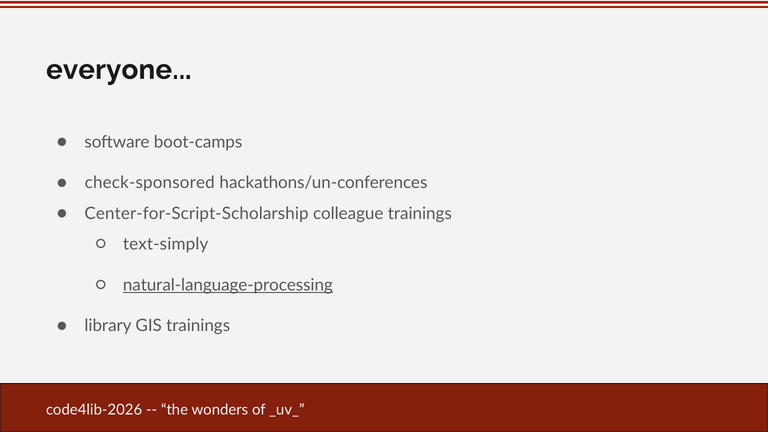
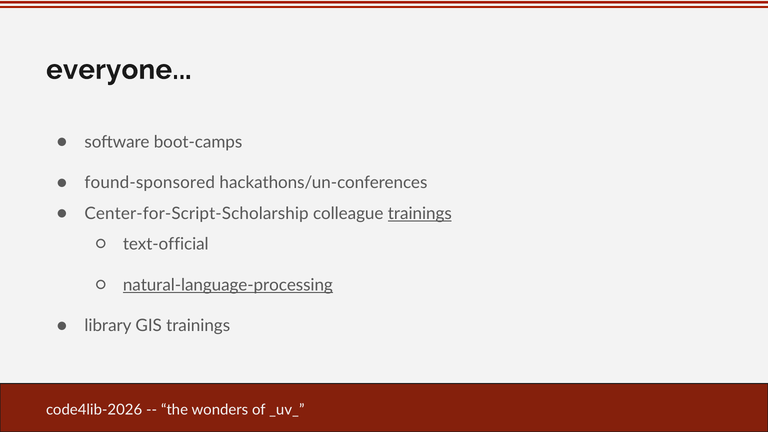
check-sponsored: check-sponsored -> found-sponsored (150, 183)
trainings underline: none -> present (420, 213)
text-simply: text-simply -> text-official (166, 244)
